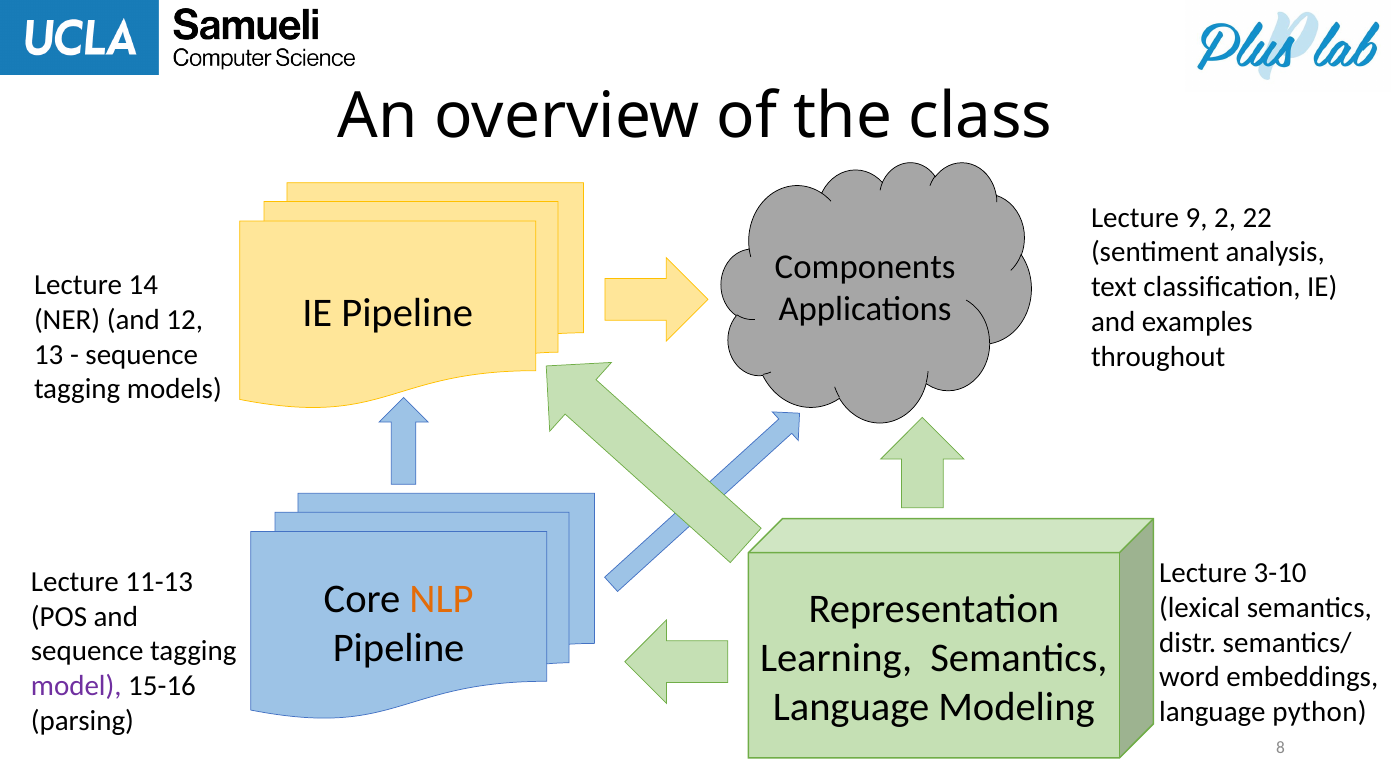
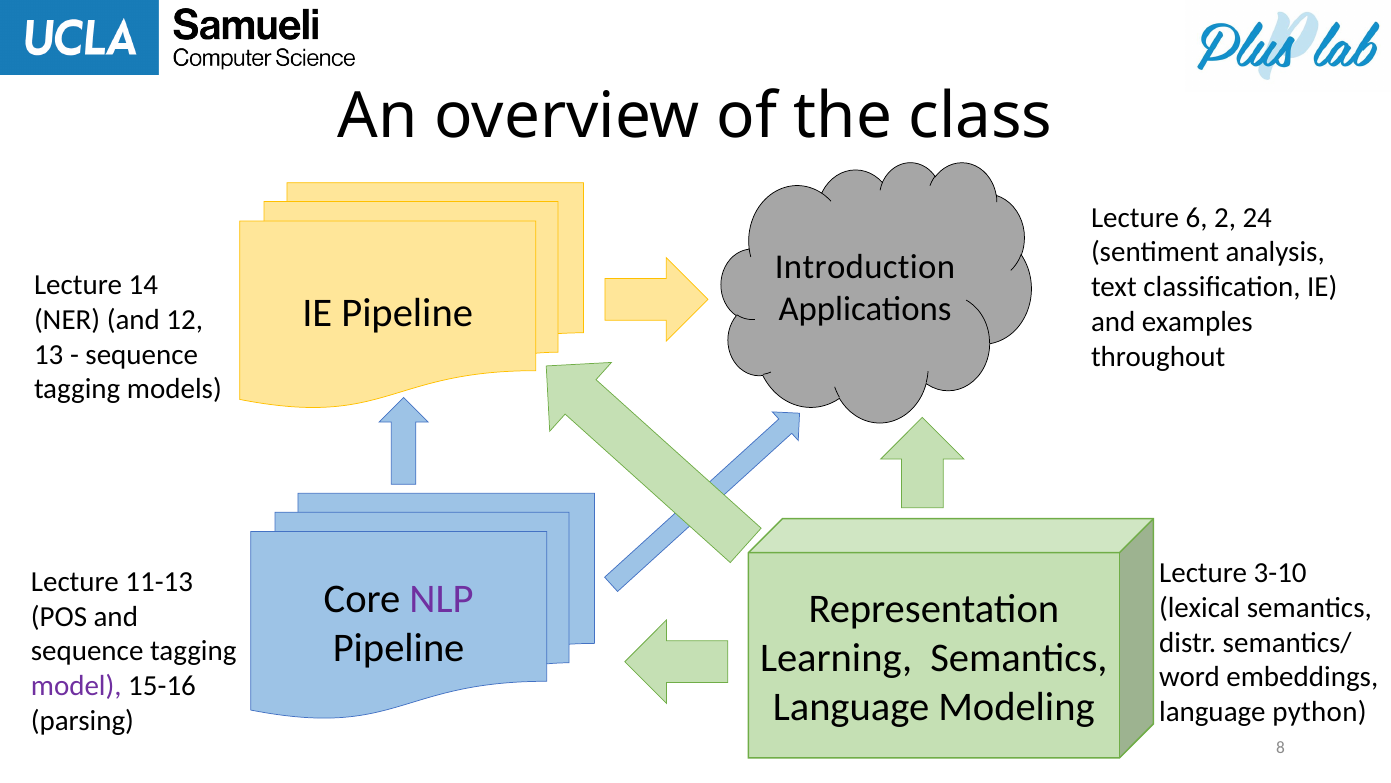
9: 9 -> 6 (1197, 217)
22: 22 -> 24 (1257, 217)
Components: Components -> Introduction (865, 267)
NLP colour: orange -> purple (442, 599)
